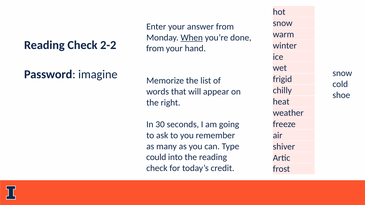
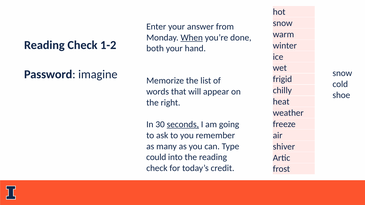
2-2: 2-2 -> 1-2 (108, 45)
from: from -> both (155, 49)
seconds underline: none -> present (183, 125)
